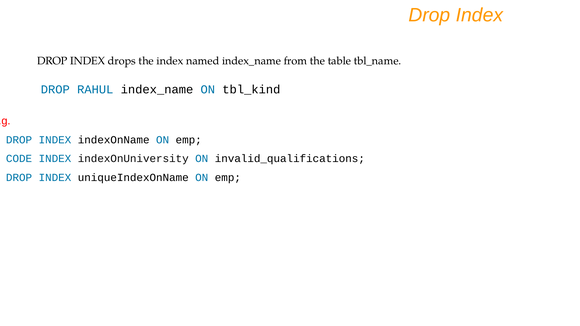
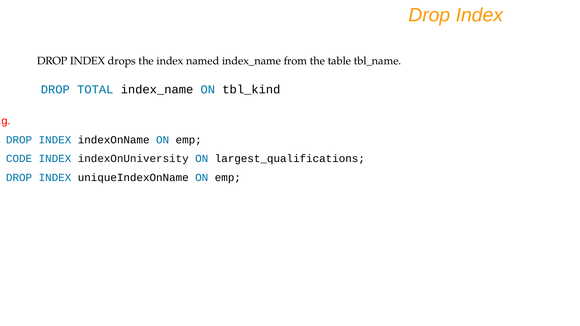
RAHUL: RAHUL -> TOTAL (95, 90)
invalid_qualifications: invalid_qualifications -> largest_qualifications (290, 159)
